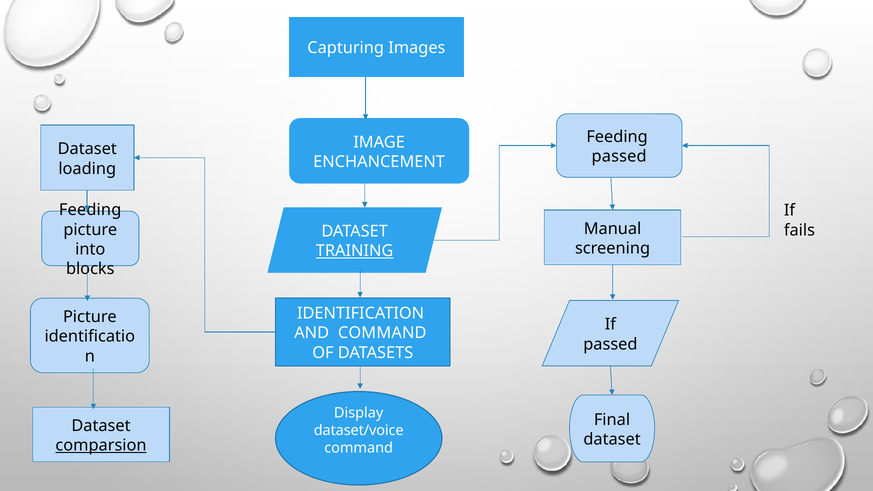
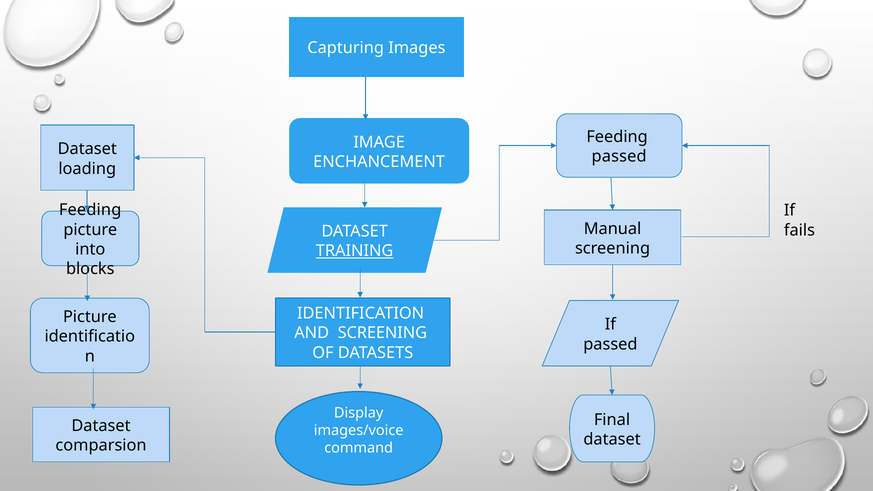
AND COMMAND: COMMAND -> SCREENING (382, 333)
dataset/voice: dataset/voice -> images/voice (359, 431)
comparsion underline: present -> none (101, 446)
